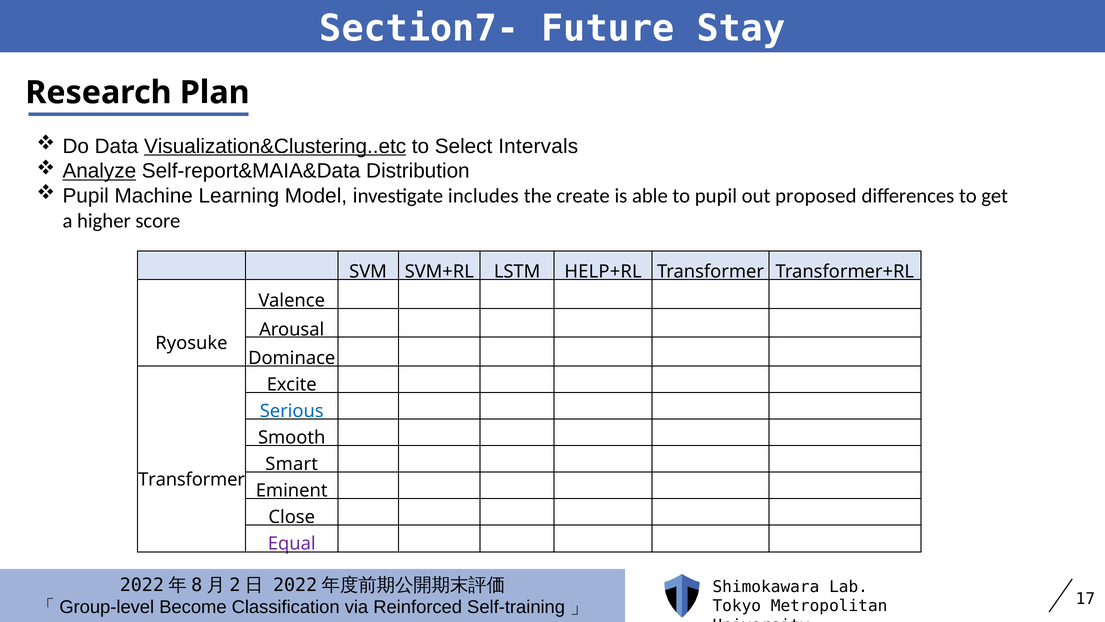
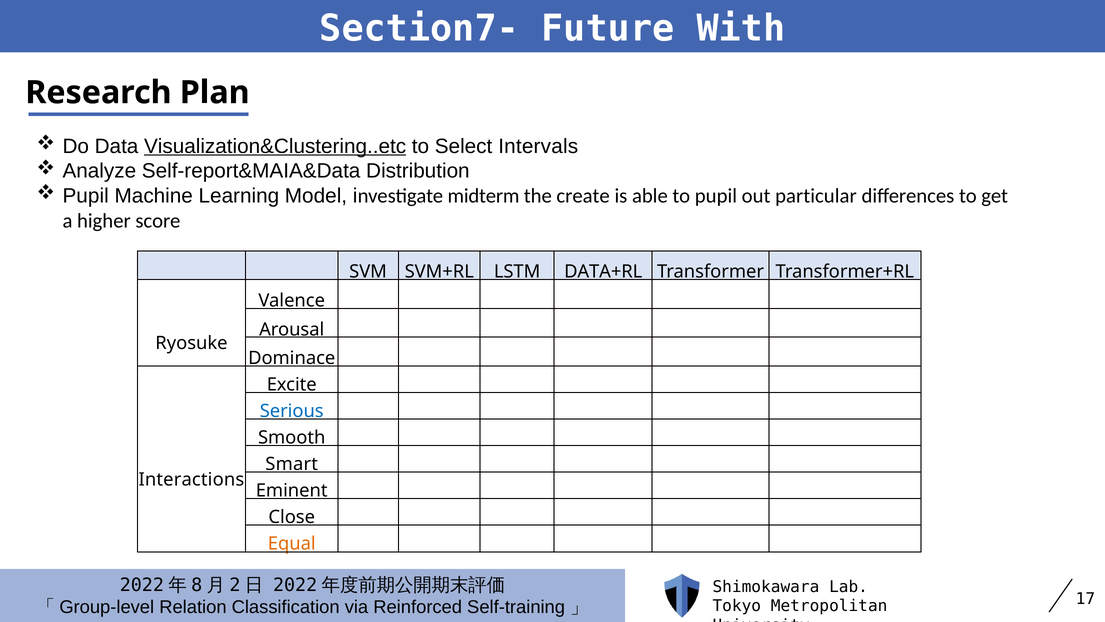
Stay: Stay -> With (741, 29)
Analyze underline: present -> none (99, 171)
includes: includes -> midterm (484, 196)
proposed: proposed -> particular (816, 196)
HELP+RL: HELP+RL -> DATA+RL (603, 272)
Transformer: Transformer -> Interactions (191, 479)
Equal colour: purple -> orange (292, 543)
Become: Become -> Relation (193, 607)
